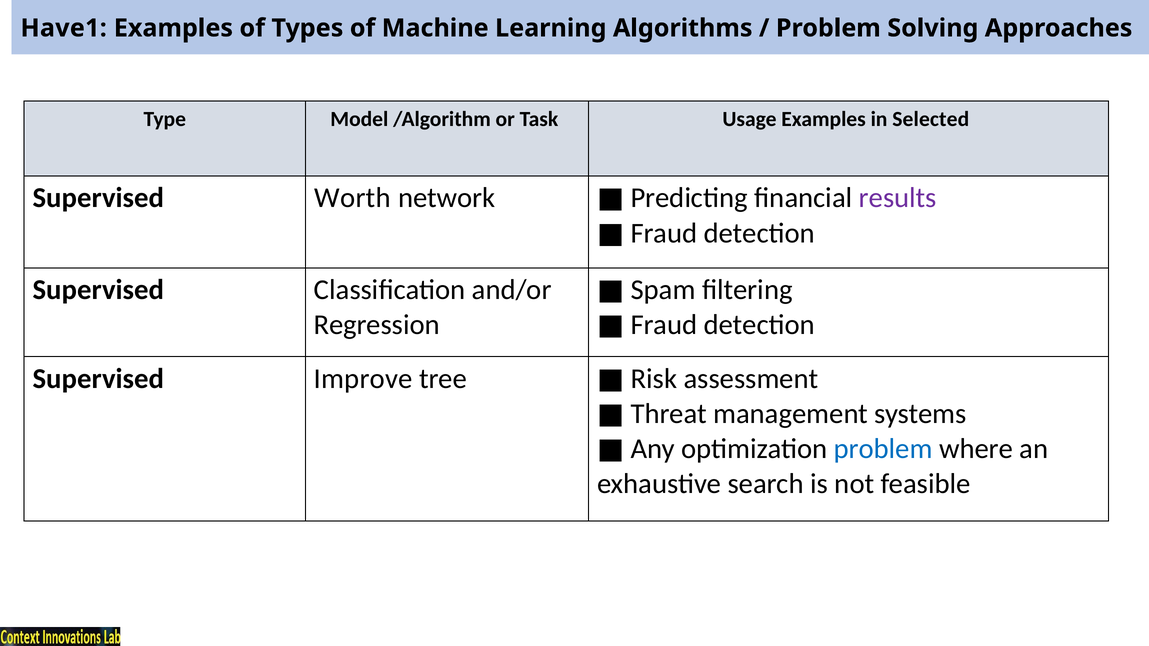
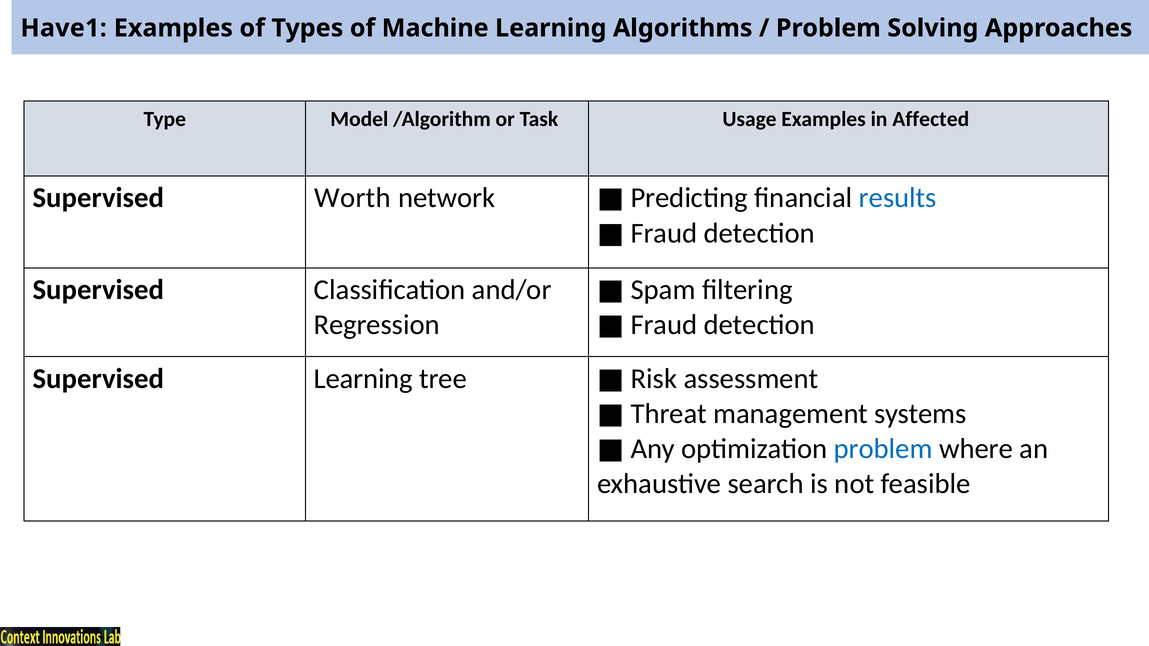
Selected: Selected -> Affected (931, 119)
results colour: purple -> blue (898, 198)
Supervised Improve: Improve -> Learning (363, 379)
